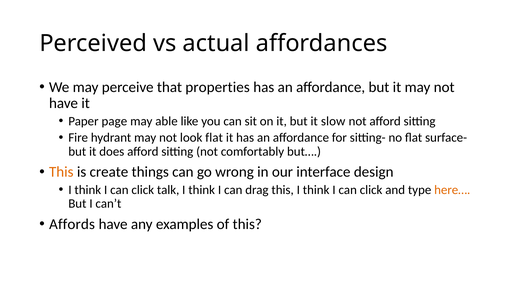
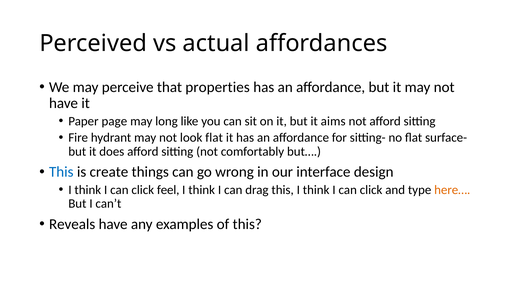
able: able -> long (167, 121)
slow: slow -> aims (333, 121)
This colour: orange -> blue (61, 172)
talk: talk -> feel (168, 190)
Affords: Affords -> Reveals (72, 224)
